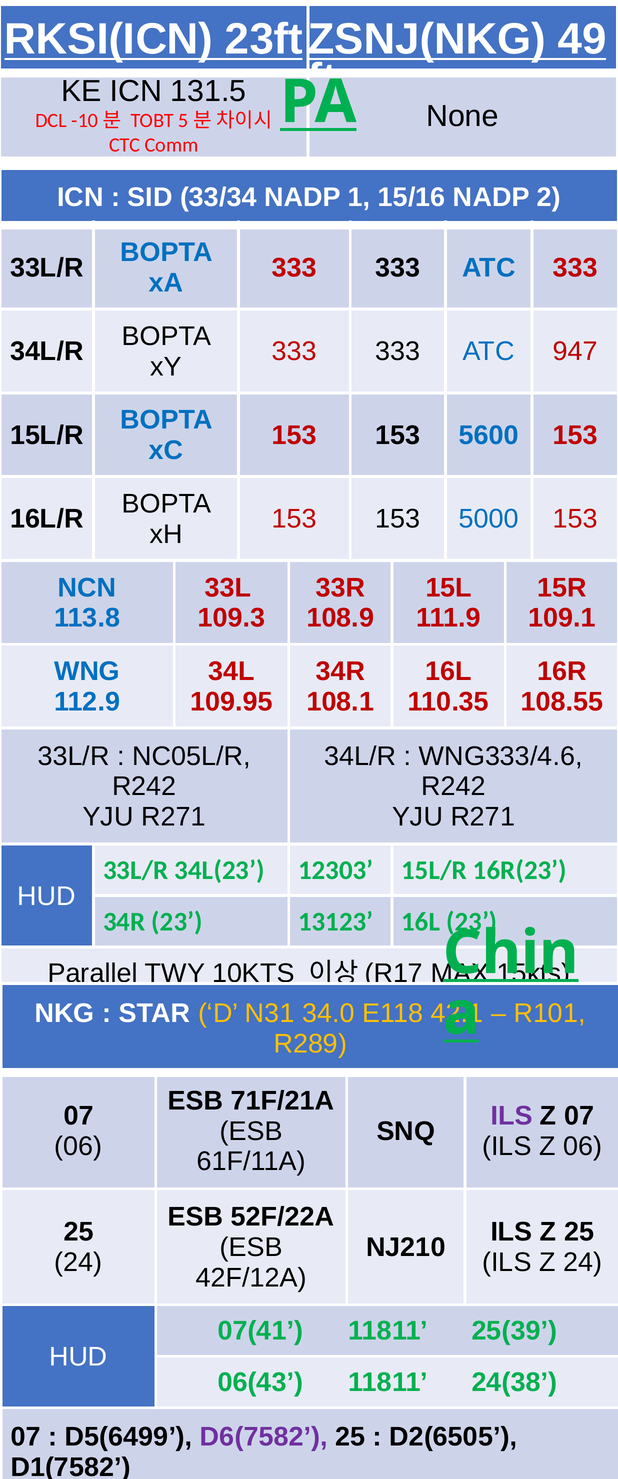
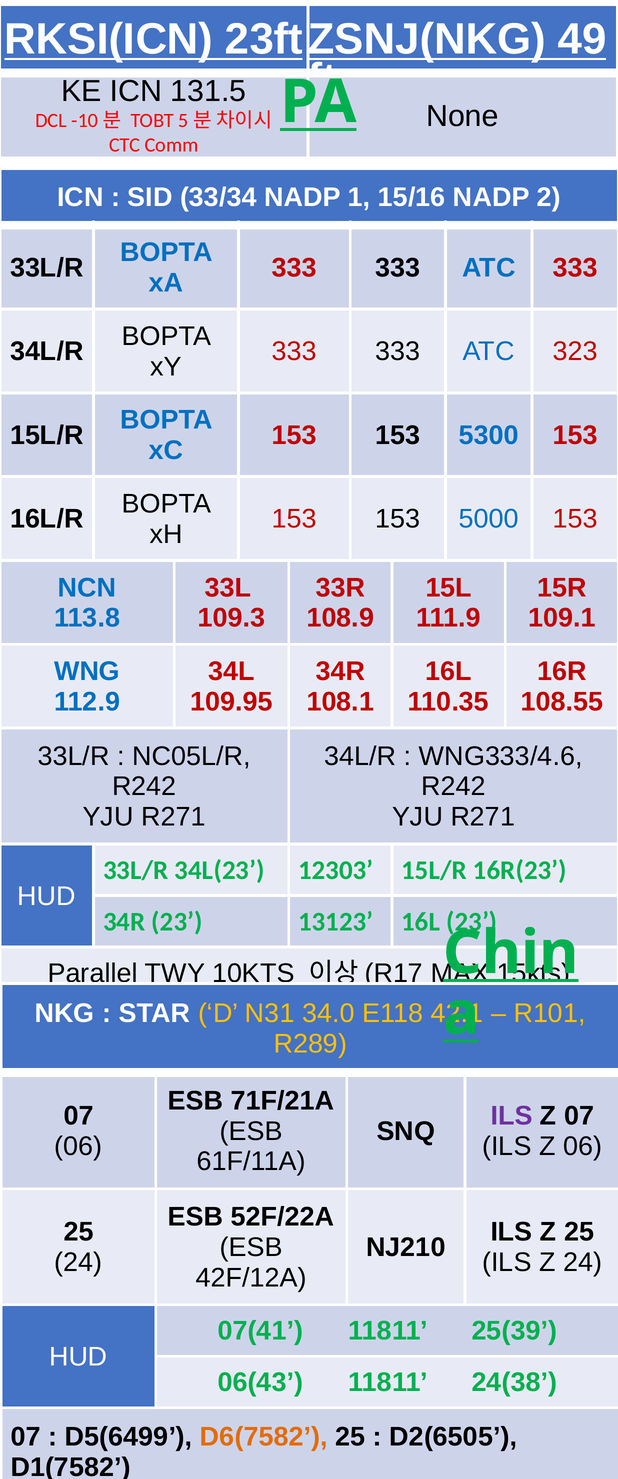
947: 947 -> 323 (575, 351)
5600: 5600 -> 5300 (489, 435)
D6(7582 colour: purple -> orange (264, 1437)
